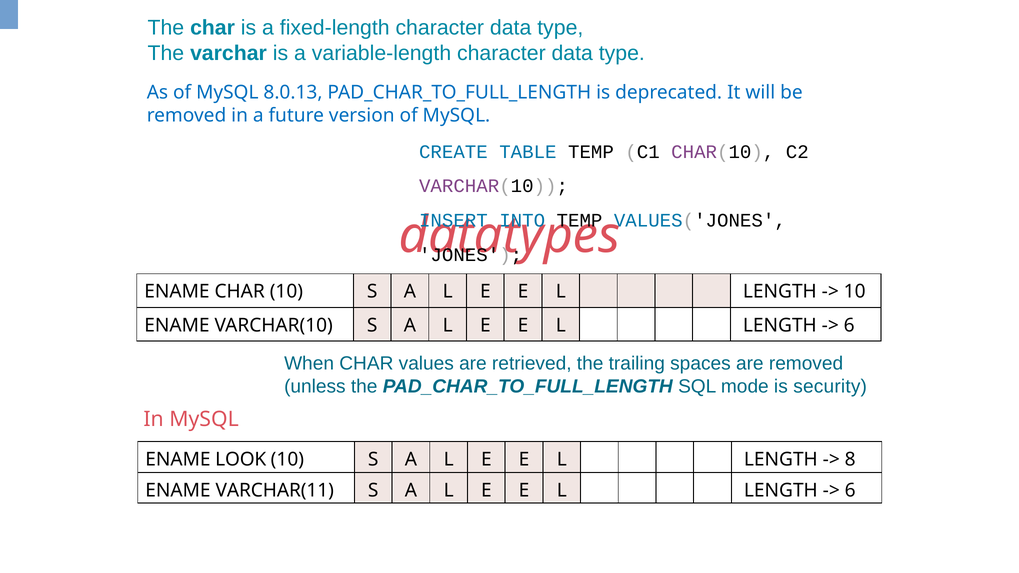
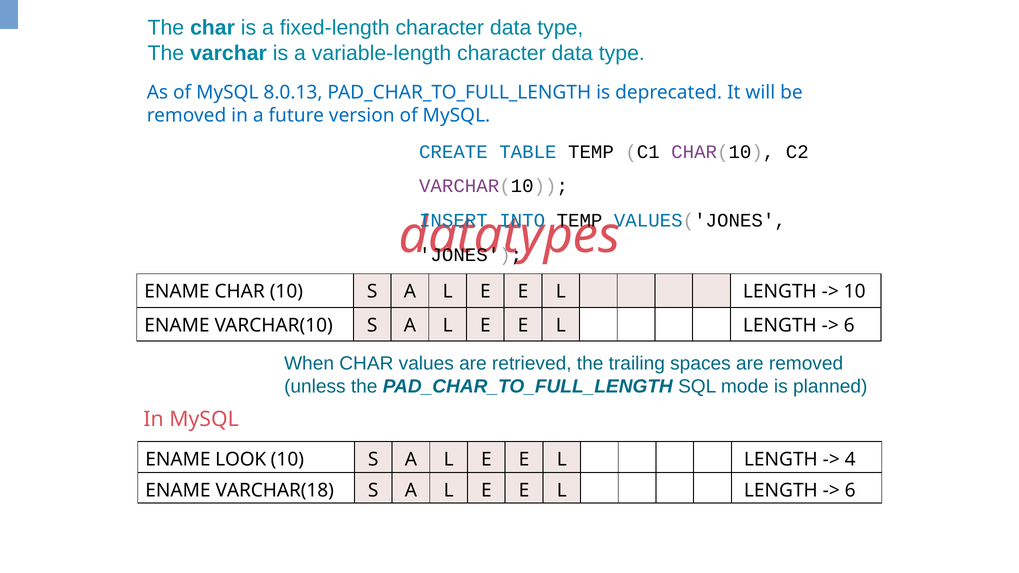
security: security -> planned (830, 387)
8: 8 -> 4 (850, 459)
VARCHAR(11: VARCHAR(11 -> VARCHAR(18 (275, 490)
